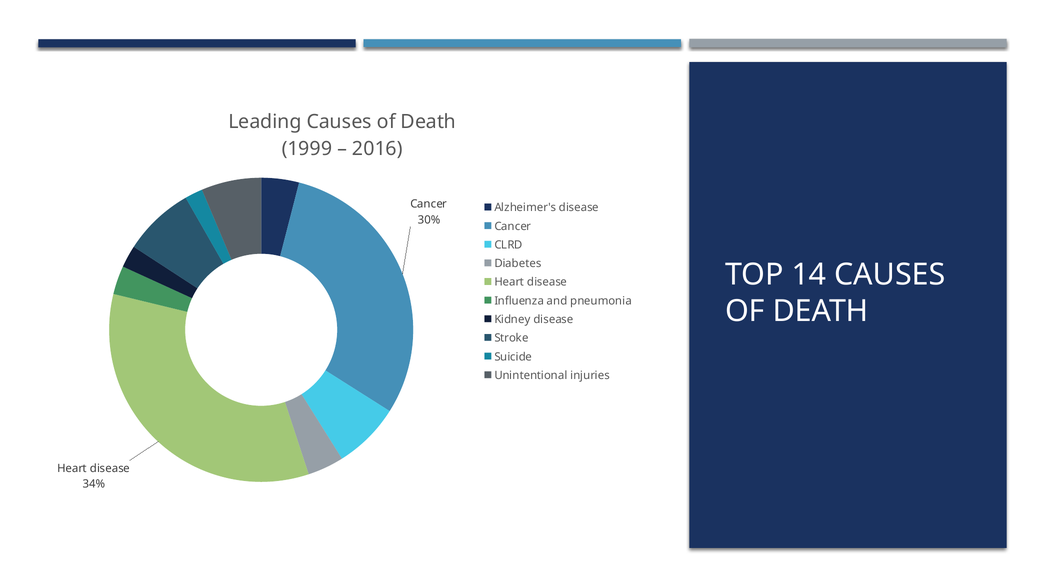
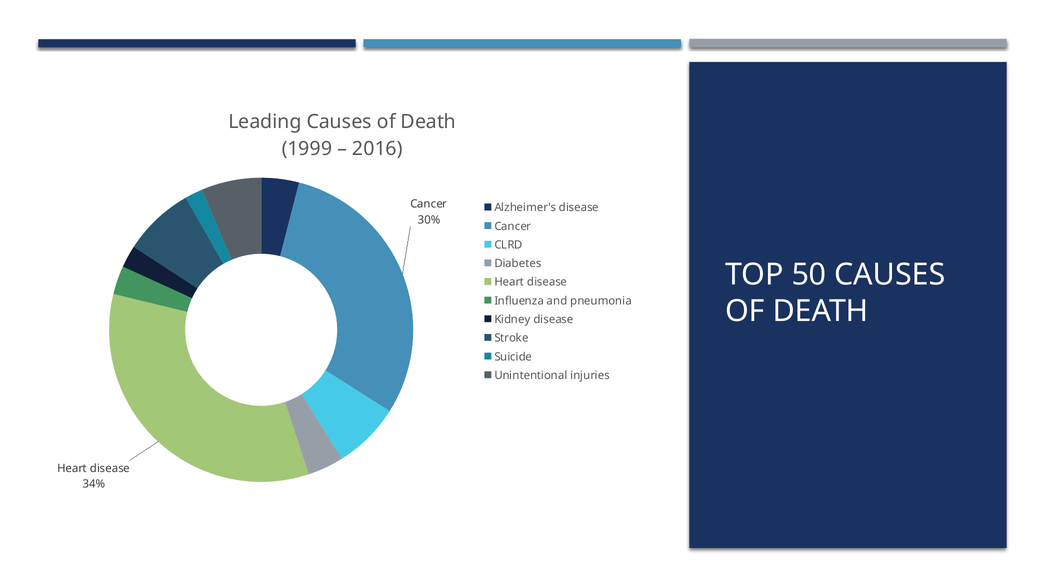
14: 14 -> 50 (809, 275)
